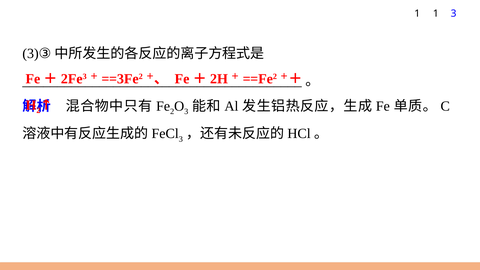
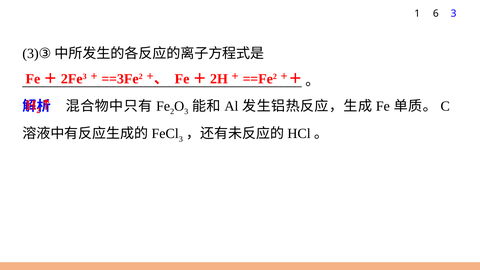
1 1: 1 -> 6 (436, 14)
